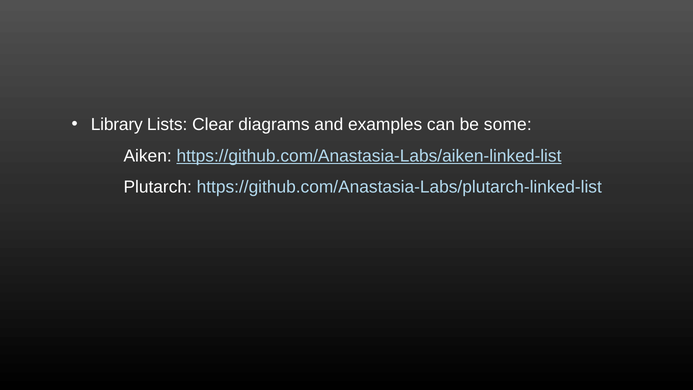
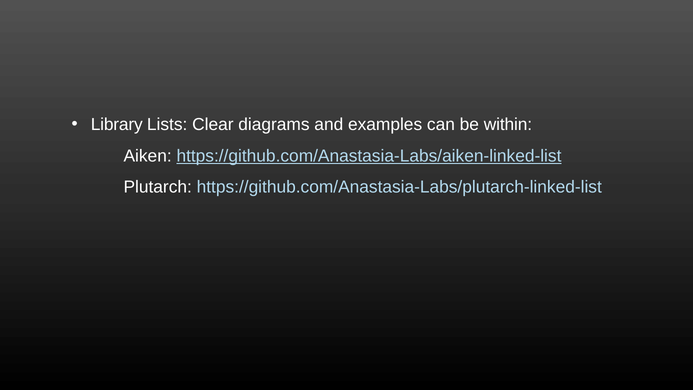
some: some -> within (508, 125)
